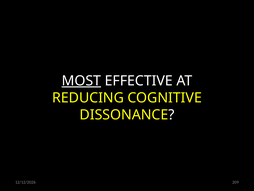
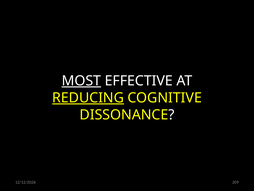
REDUCING underline: none -> present (88, 98)
